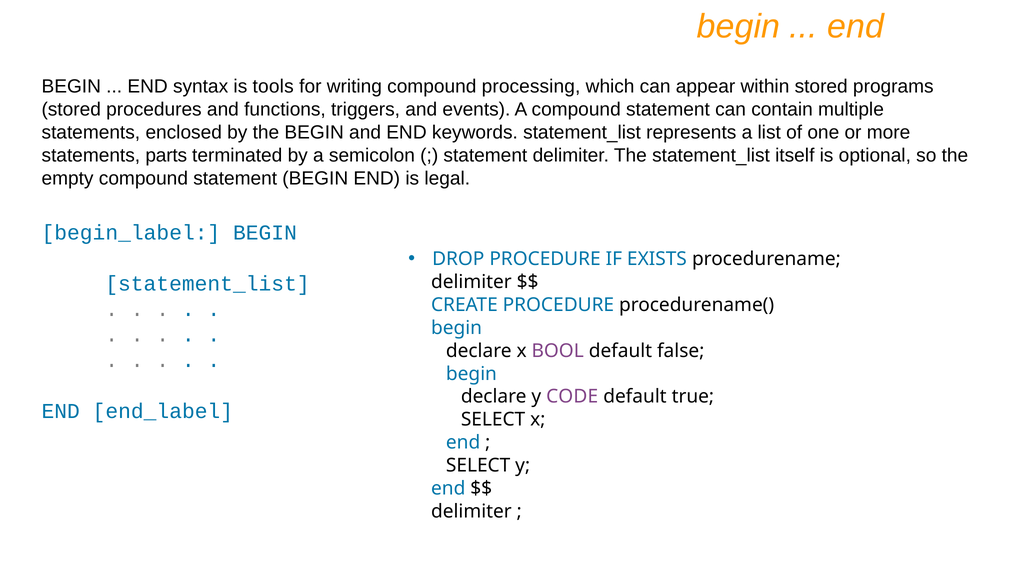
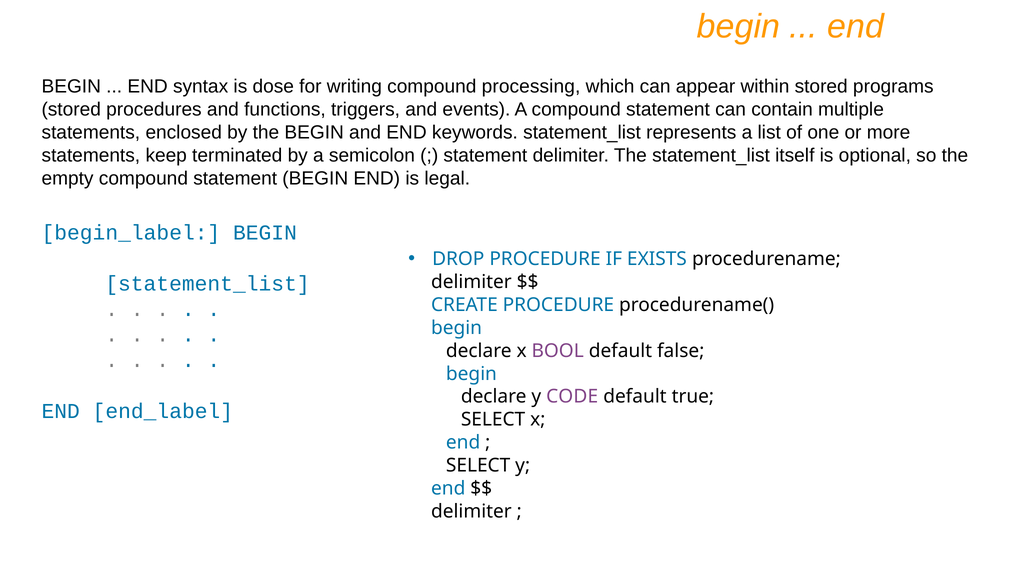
tools: tools -> dose (273, 87)
parts: parts -> keep (166, 155)
